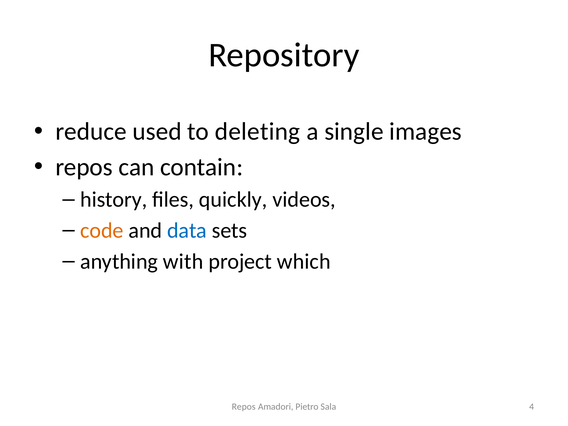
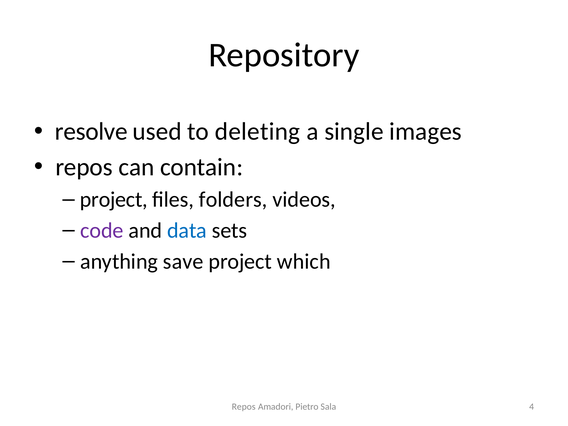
reduce: reduce -> resolve (91, 132)
history: history -> project (114, 200)
quickly: quickly -> folders (233, 200)
code colour: orange -> purple (102, 231)
with: with -> save (183, 262)
